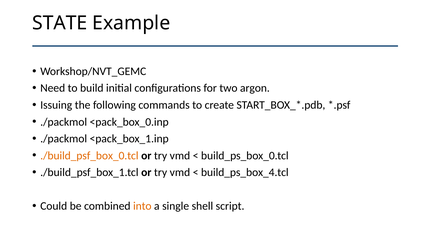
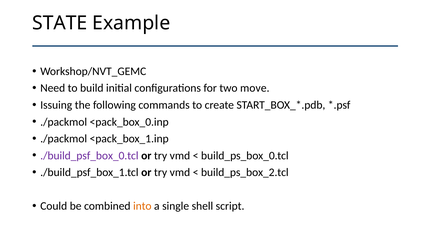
argon: argon -> move (255, 88)
./build_psf_box_0.tcl colour: orange -> purple (89, 155)
build_ps_box_4.tcl: build_ps_box_4.tcl -> build_ps_box_2.tcl (245, 172)
